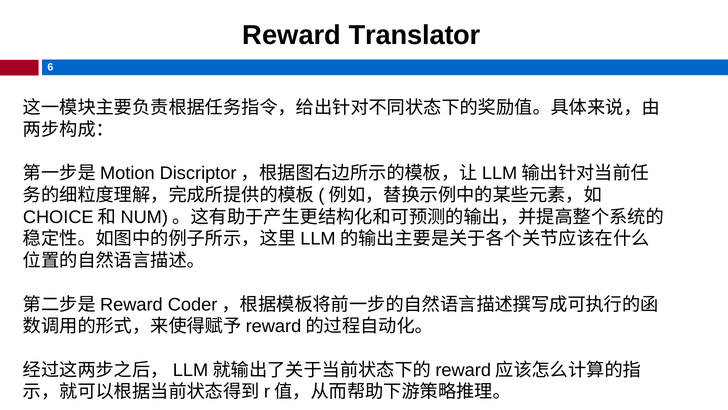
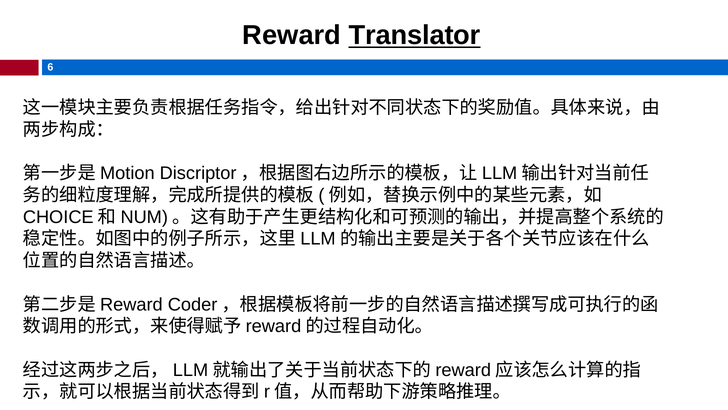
Translator underline: none -> present (415, 35)
